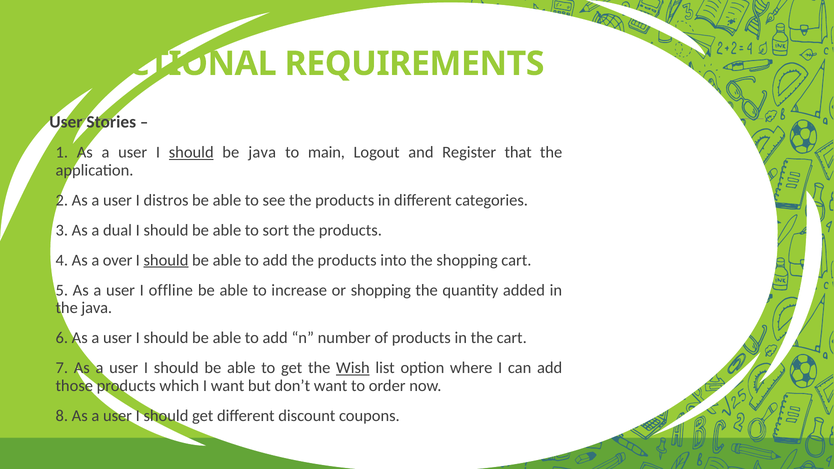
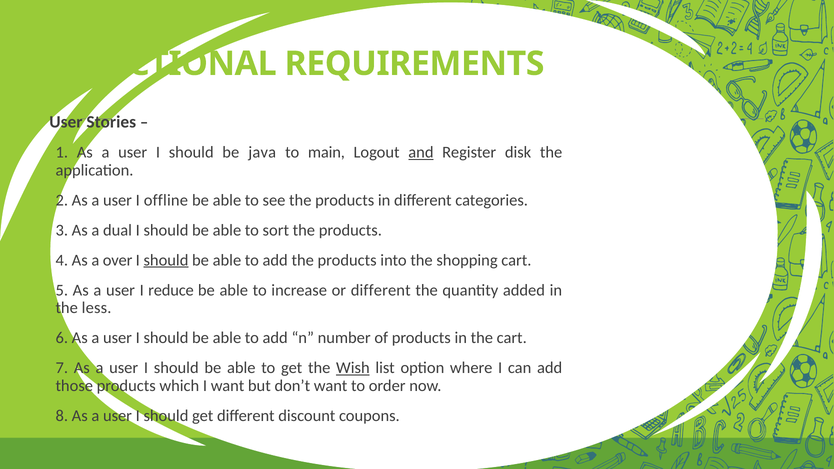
should underline: present -> none (191, 152)
and underline: none -> present (421, 152)
that: that -> disk (518, 152)
distros: distros -> offline (166, 200)
offline: offline -> reduce (171, 290)
or shopping: shopping -> different (381, 290)
the java: java -> less (97, 308)
